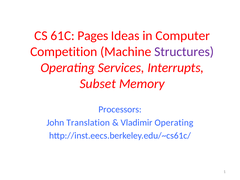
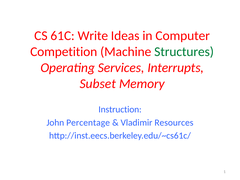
Pages: Pages -> Write (93, 36)
Structures colour: purple -> green (184, 52)
Processors: Processors -> Instruction (120, 109)
Translation: Translation -> Percentage (88, 123)
Vladimir Operating: Operating -> Resources (174, 123)
